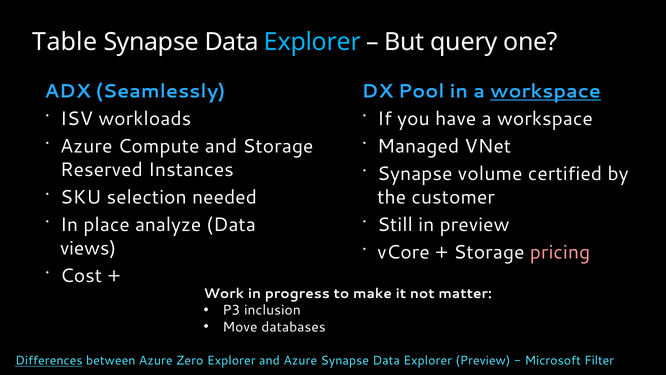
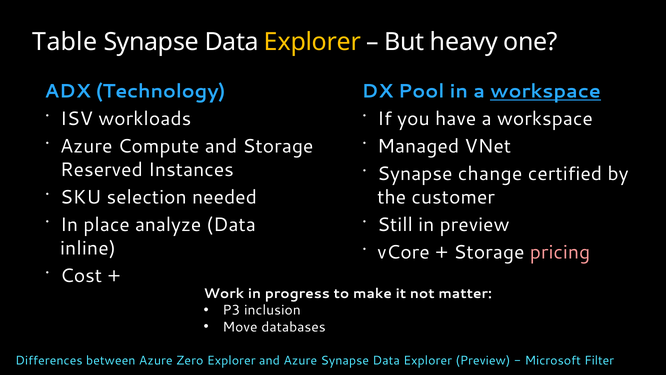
Explorer colour: light blue -> yellow (312, 42)
query: query -> heavy (464, 42)
Seamlessly: Seamlessly -> Technology (161, 91)
volume: volume -> change (490, 174)
views: views -> inline (88, 248)
Differences underline: present -> none (49, 360)
